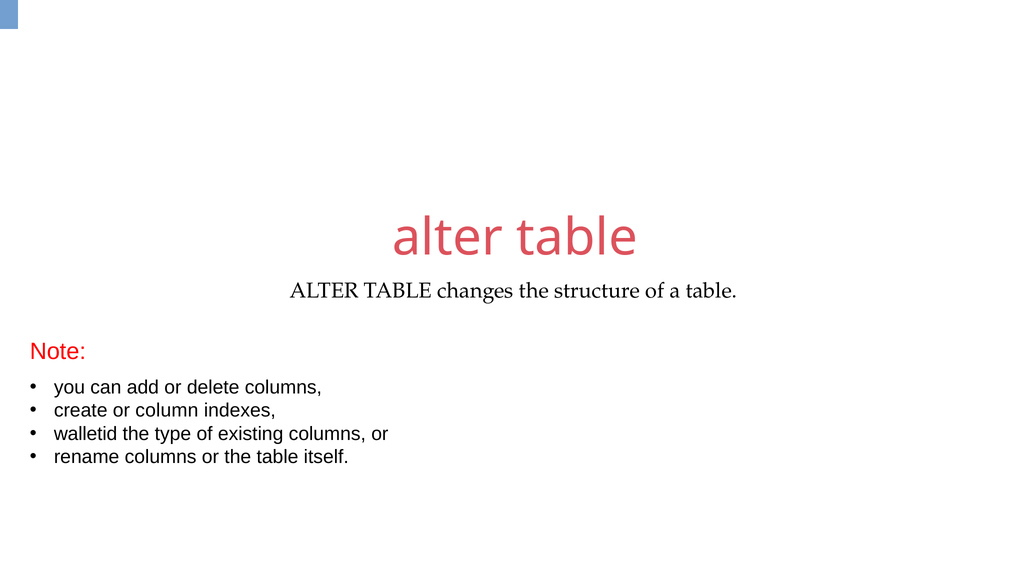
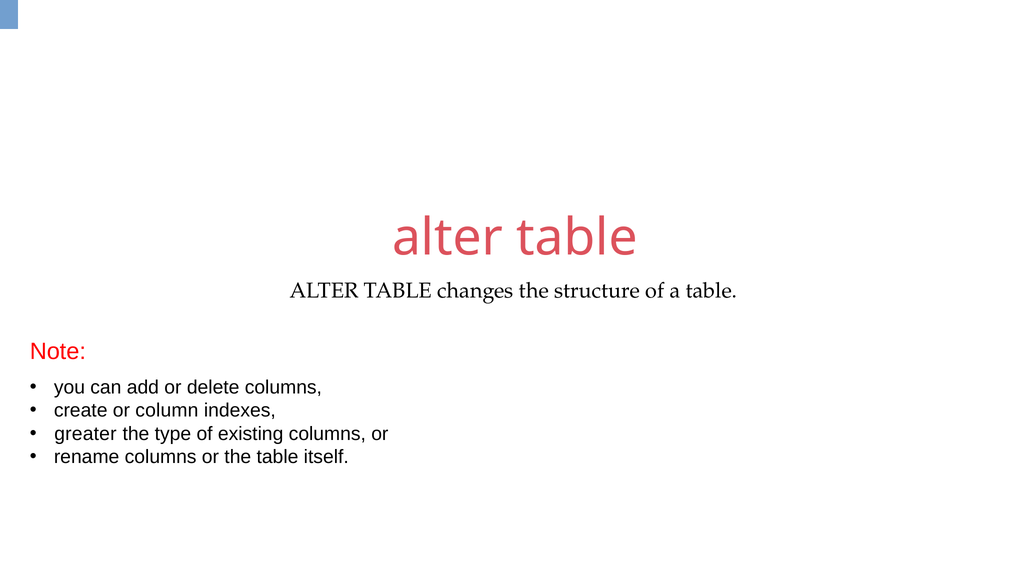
walletid: walletid -> greater (85, 434)
